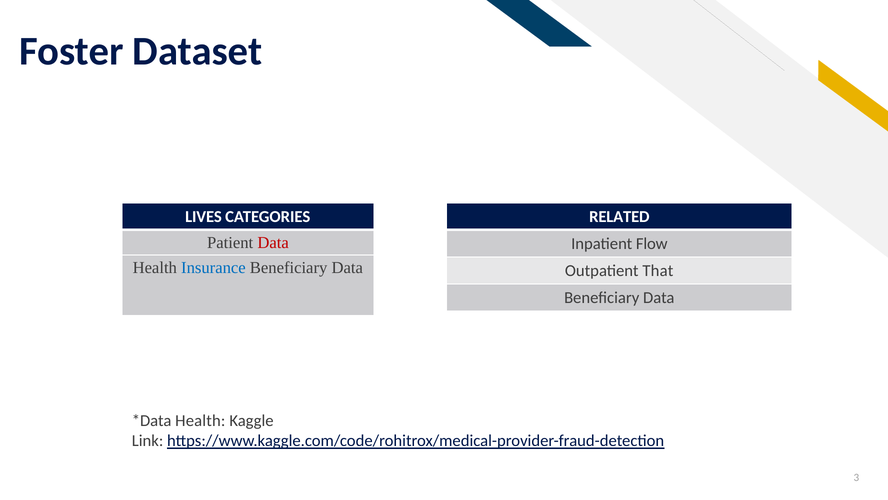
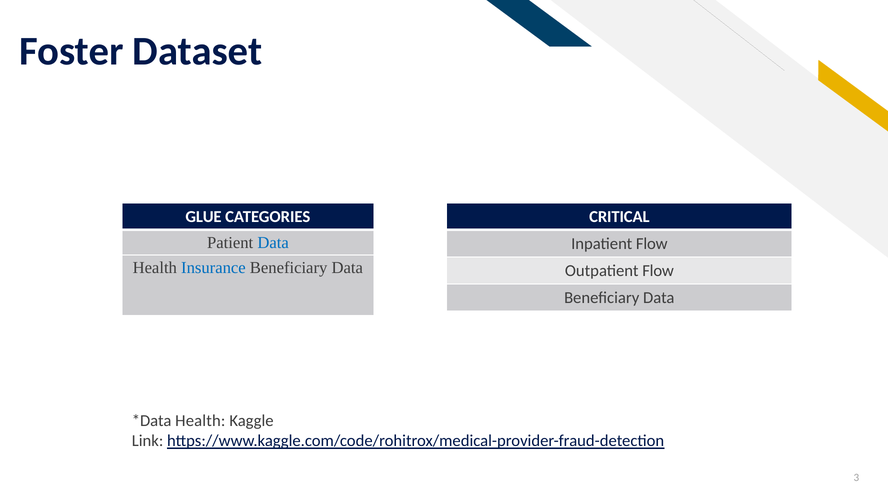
LIVES: LIVES -> GLUE (204, 216)
RELATED: RELATED -> CRITICAL (619, 216)
Data colour: red -> blue (273, 242)
Outpatient That: That -> Flow (658, 270)
